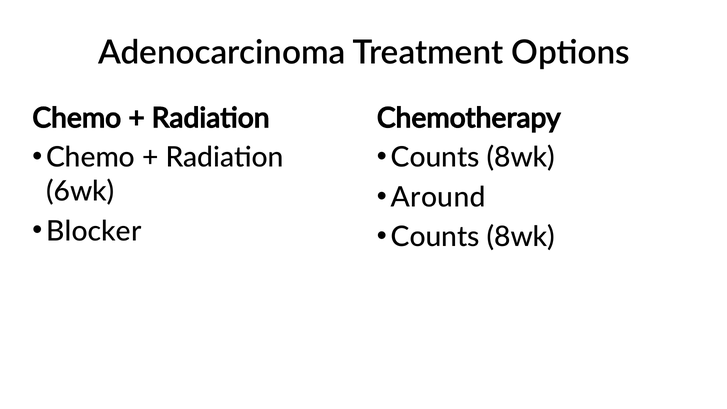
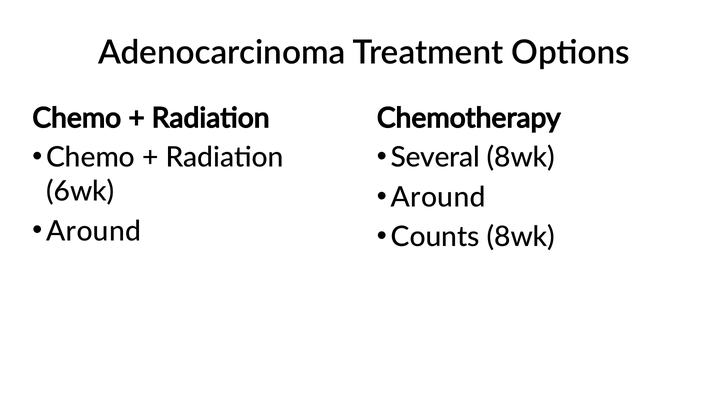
Counts: Counts -> Several (435, 158)
Blocker: Blocker -> Around (94, 231)
